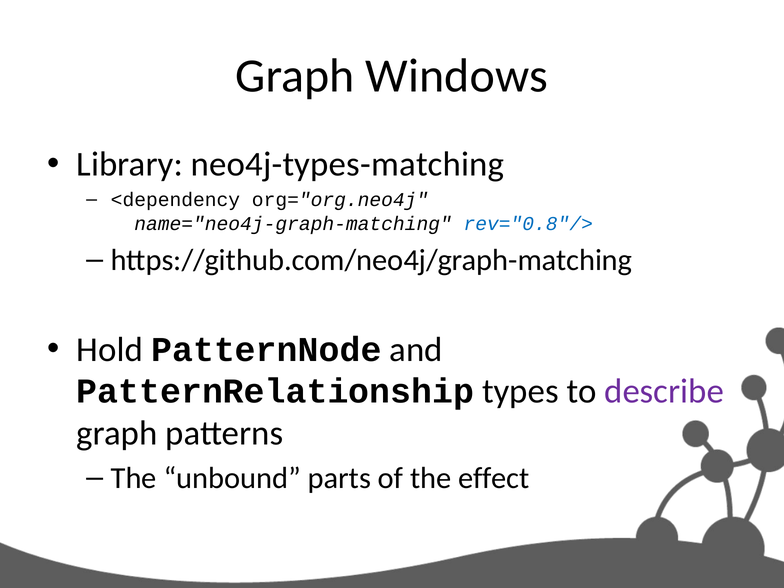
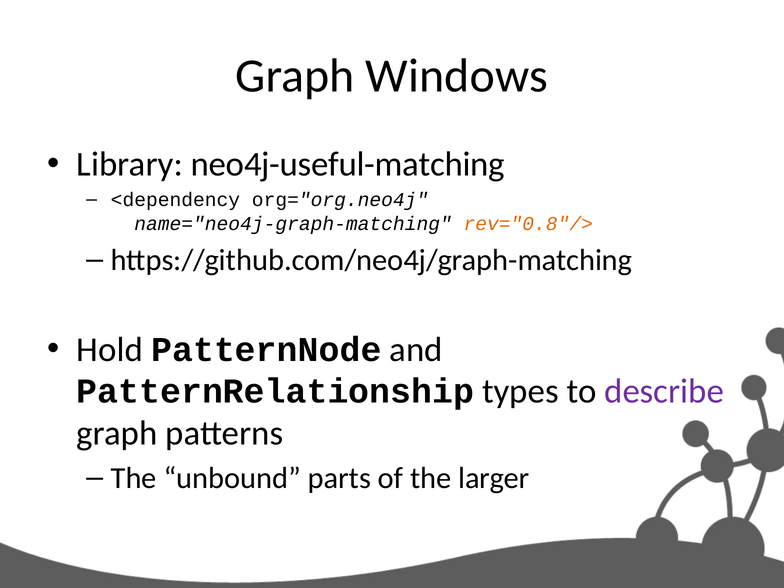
neo4j-types-matching: neo4j-types-matching -> neo4j-useful-matching (348, 164)
rev="0.8"/> colour: blue -> orange (528, 224)
effect: effect -> larger (494, 478)
